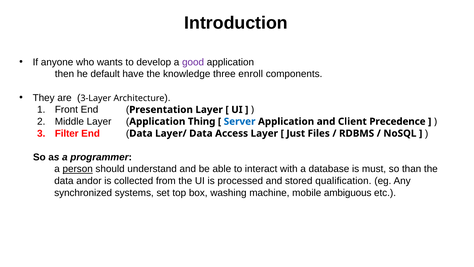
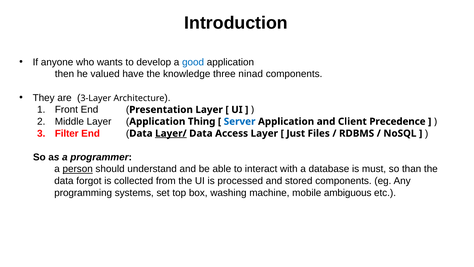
good colour: purple -> blue (193, 62)
default: default -> valued (105, 74)
enroll: enroll -> ninad (251, 74)
Layer/ underline: none -> present (171, 133)
andor: andor -> forgot (89, 181)
stored qualification: qualification -> components (343, 181)
synchronized: synchronized -> programming (83, 193)
